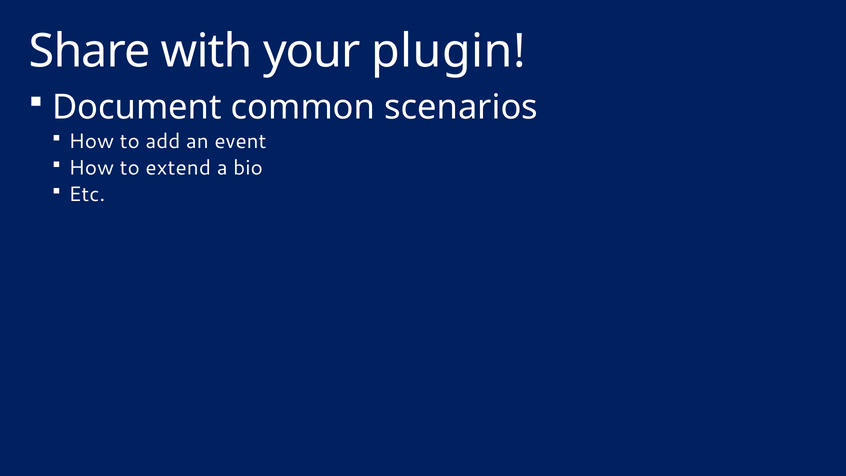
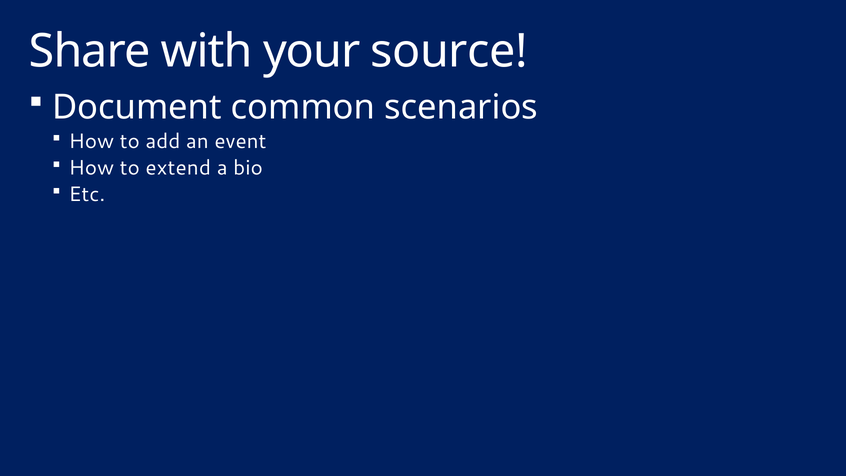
plugin: plugin -> source (449, 51)
